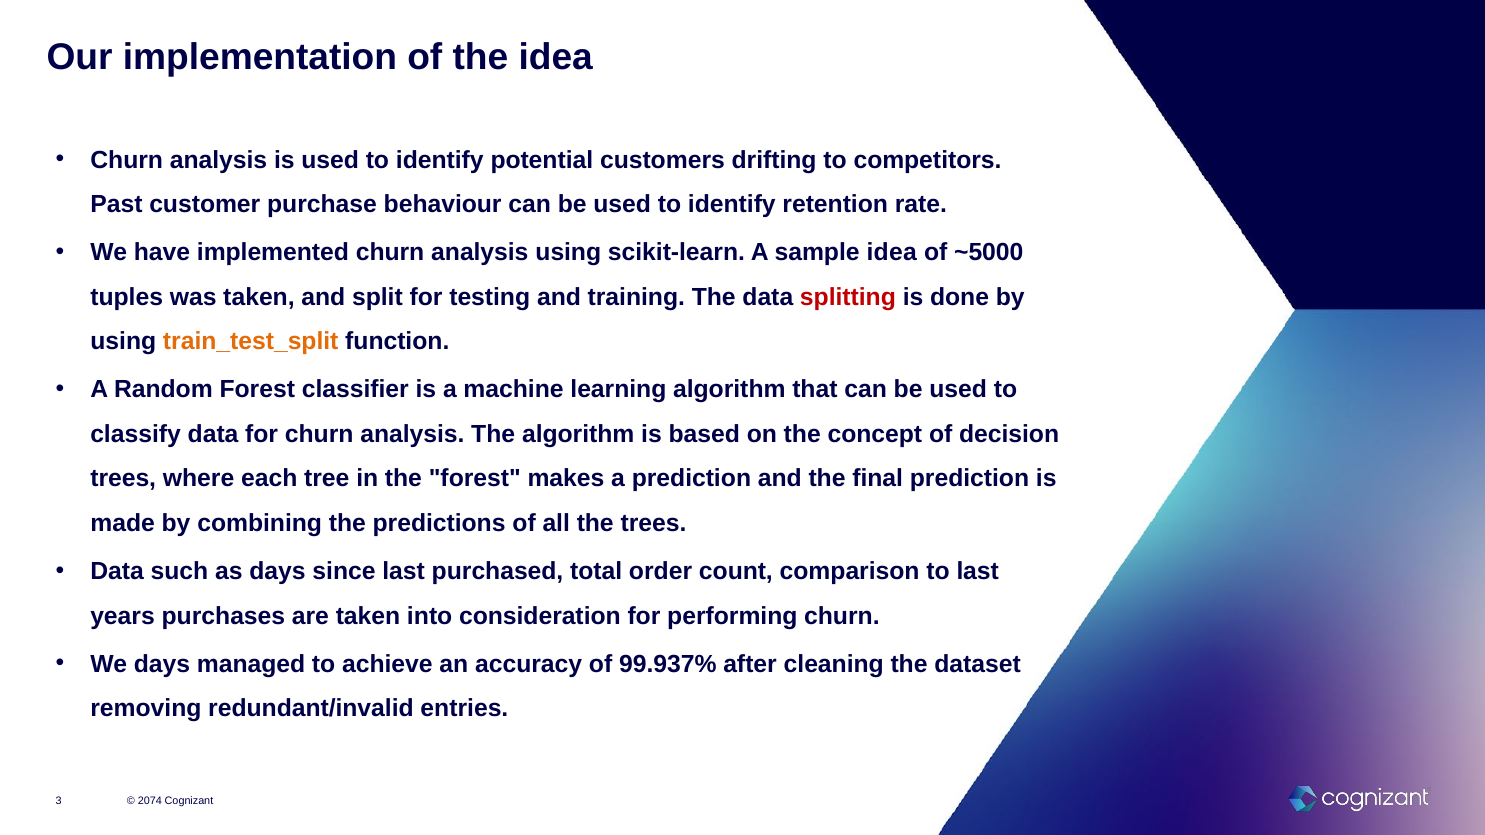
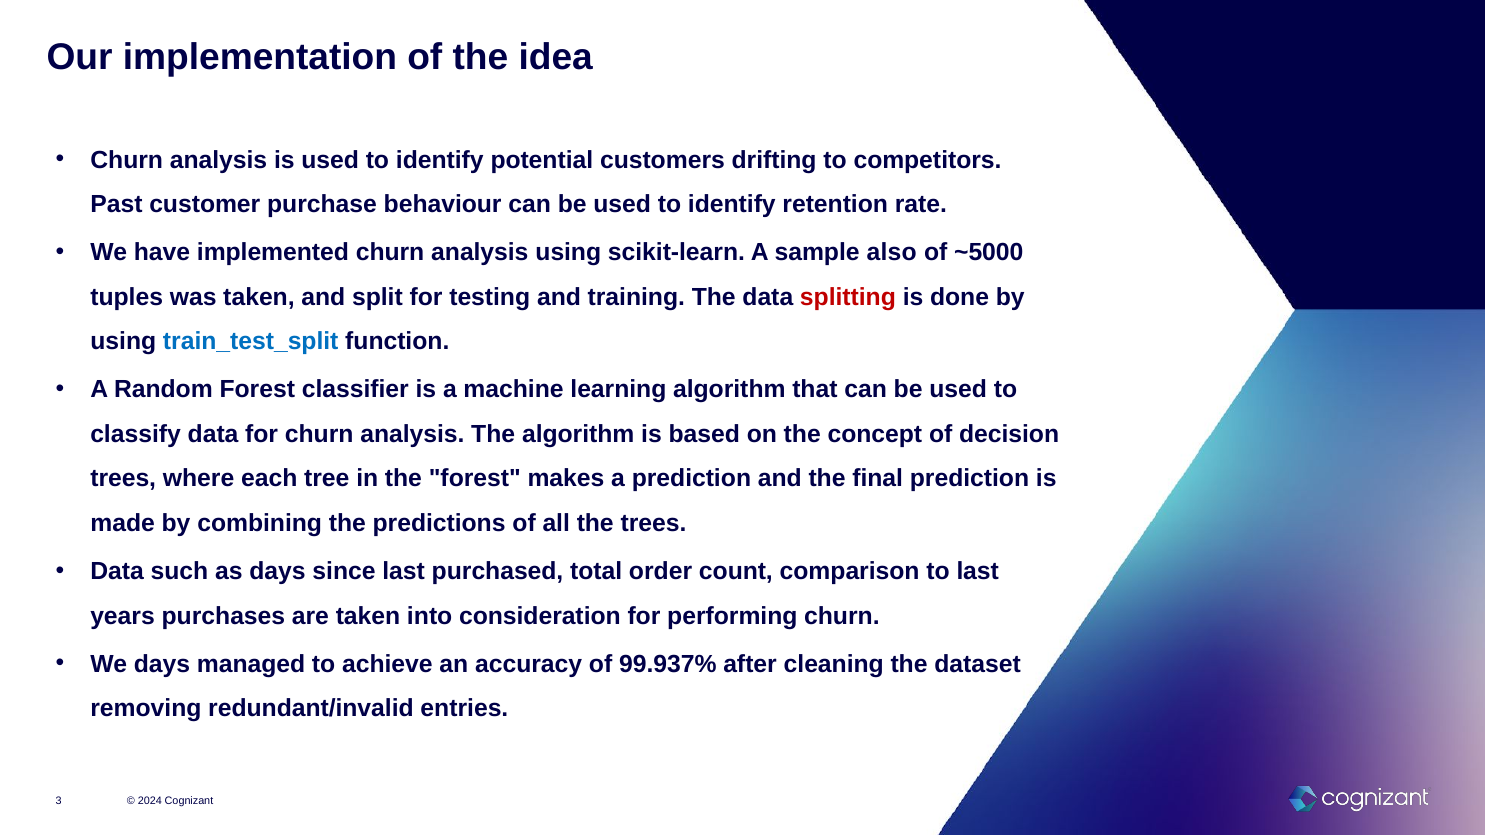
sample idea: idea -> also (892, 253)
train_test_split colour: orange -> blue (251, 342)
2074: 2074 -> 2024 (150, 802)
